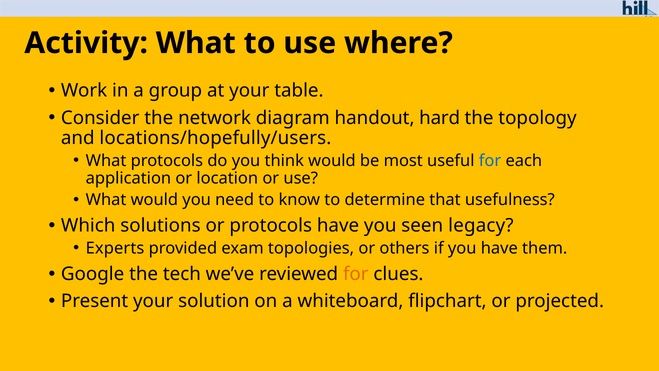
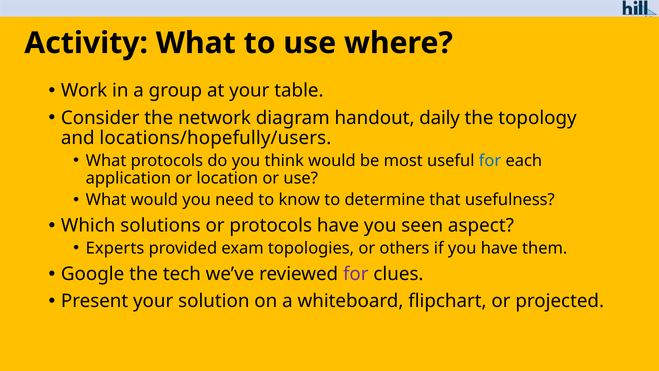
hard: hard -> daily (440, 118)
legacy: legacy -> aspect (481, 225)
for colour: orange -> purple (356, 274)
